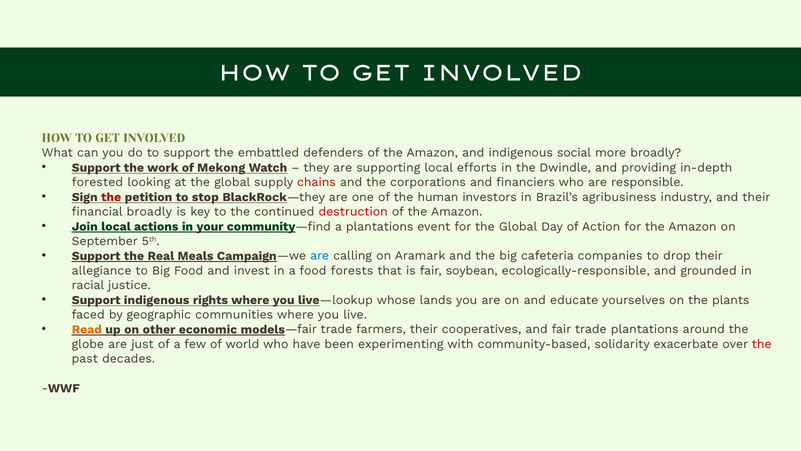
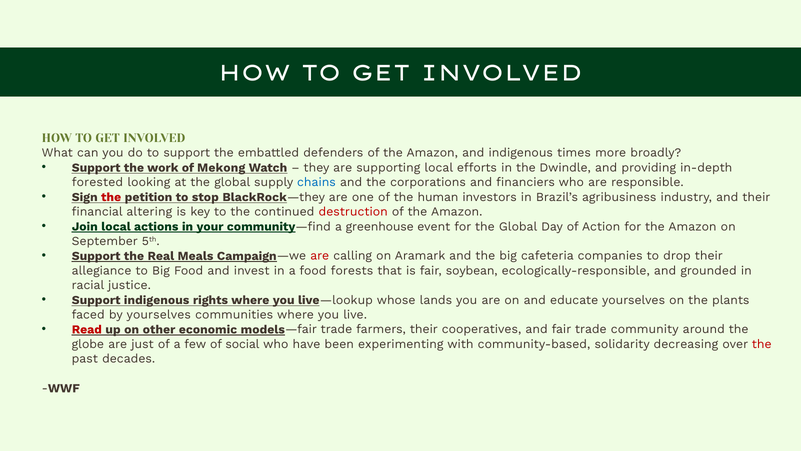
social: social -> times (574, 153)
chains colour: red -> blue (316, 182)
financial broadly: broadly -> altering (149, 212)
a plantations: plantations -> greenhouse (380, 226)
are colour: blue -> red (320, 256)
by geographic: geographic -> yourselves (159, 314)
Read colour: orange -> red (87, 329)
trade plantations: plantations -> community (645, 329)
world: world -> social (242, 344)
exacerbate: exacerbate -> decreasing (686, 344)
